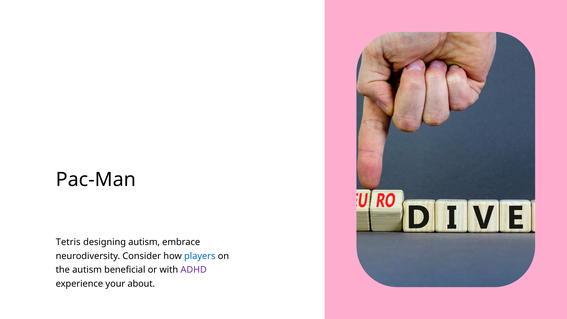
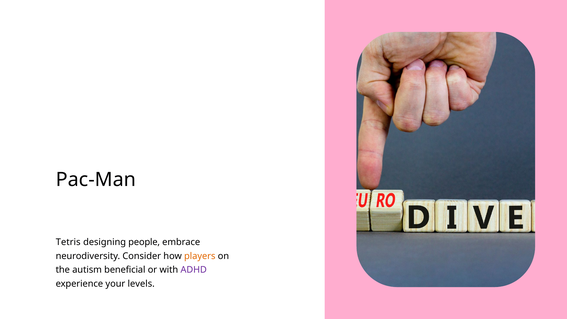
designing autism: autism -> people (144, 242)
players colour: blue -> orange (200, 256)
about: about -> levels (141, 284)
